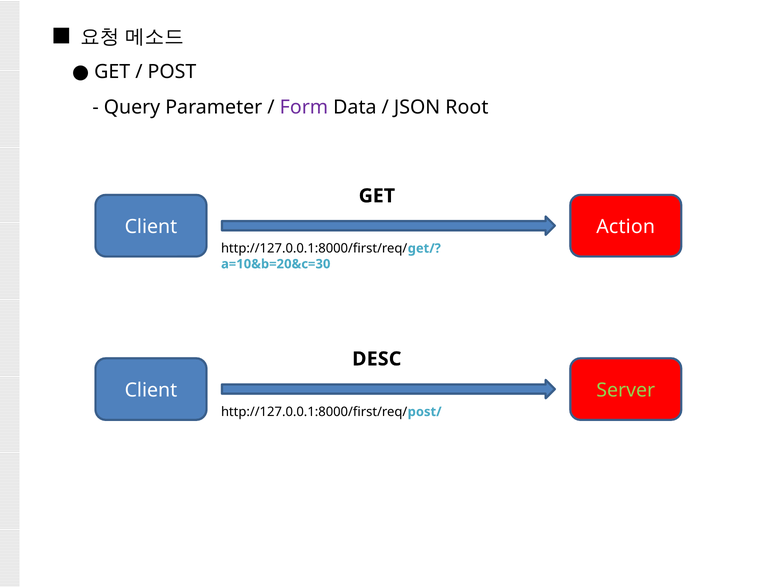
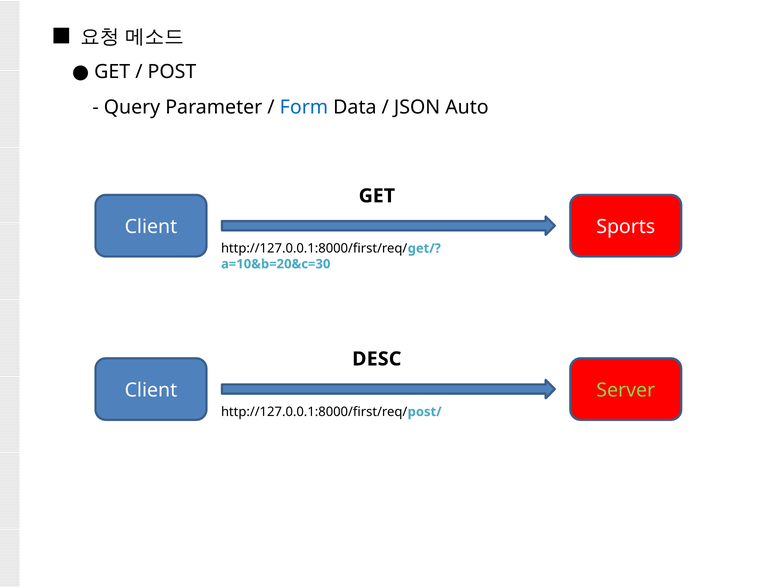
Form colour: purple -> blue (304, 107)
Root: Root -> Auto (467, 107)
Action: Action -> Sports (626, 227)
